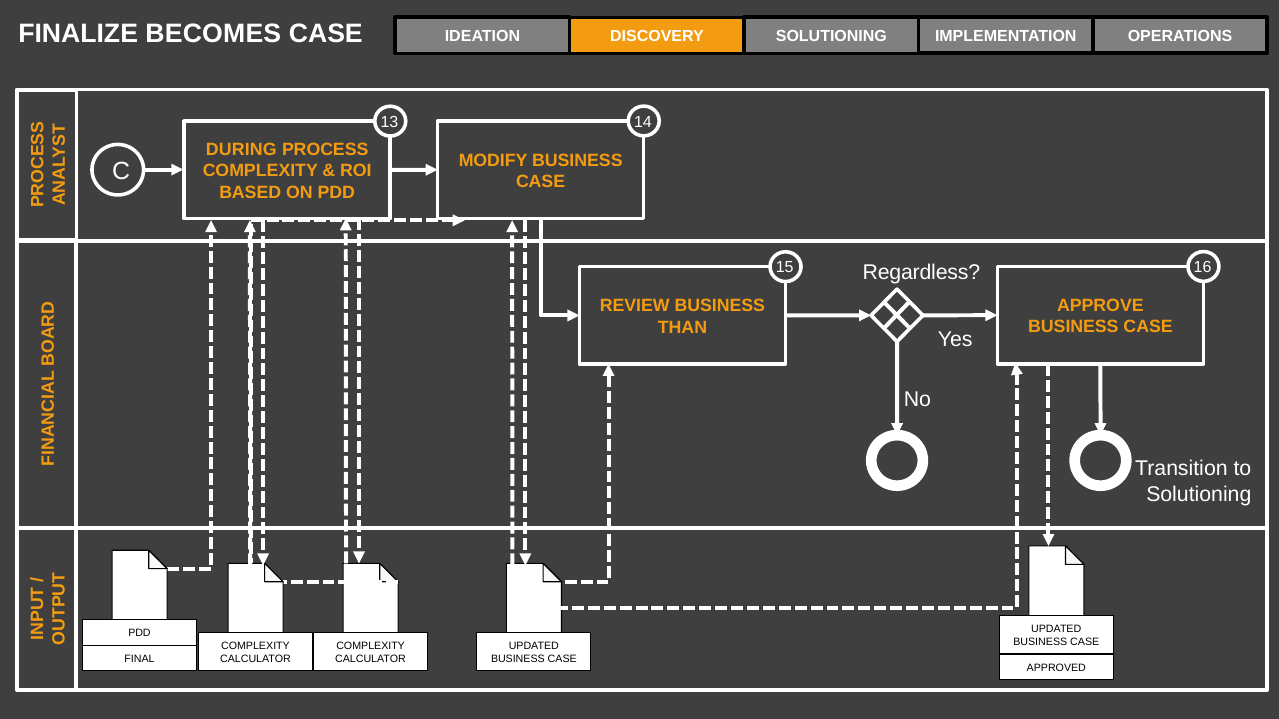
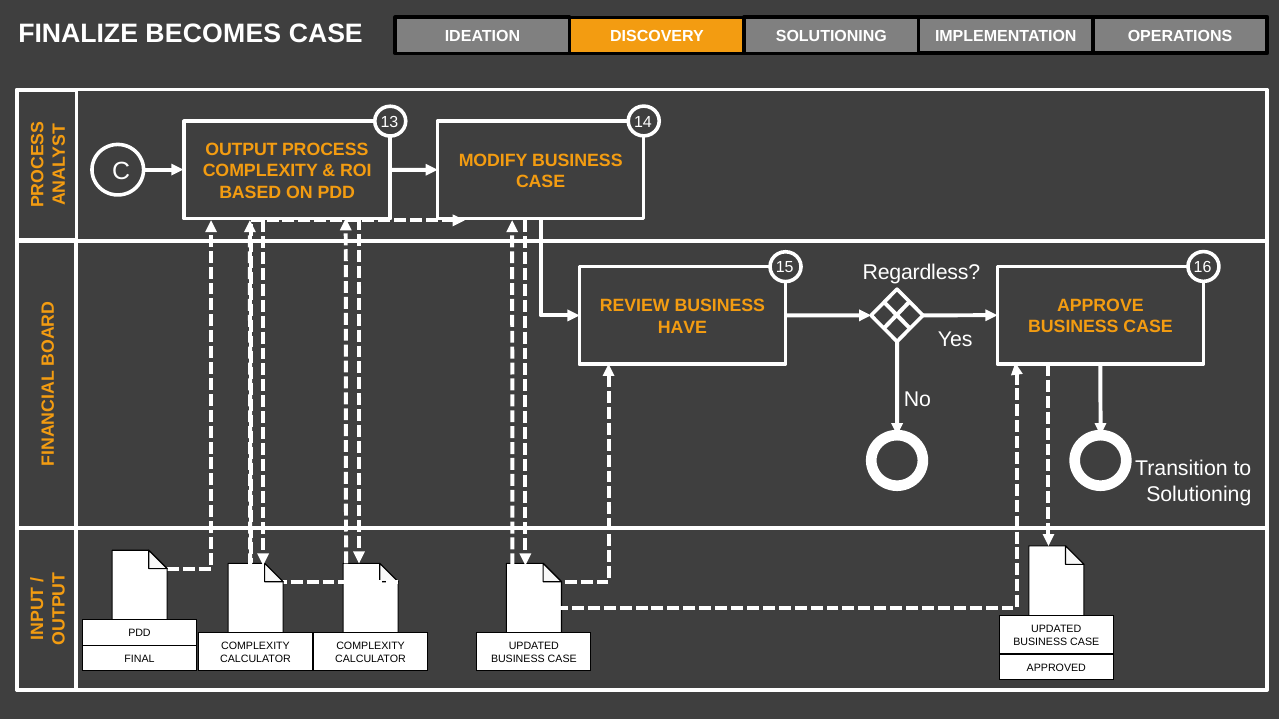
DURING: DURING -> OUTPUT (241, 150)
THAN: THAN -> HAVE (682, 328)
